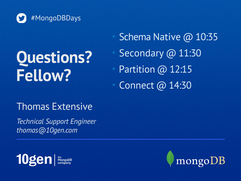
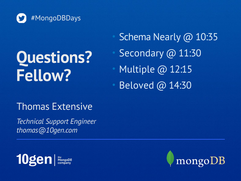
Native: Native -> Nearly (167, 37)
Partition: Partition -> Multiple (137, 69)
Connect: Connect -> Beloved (137, 85)
